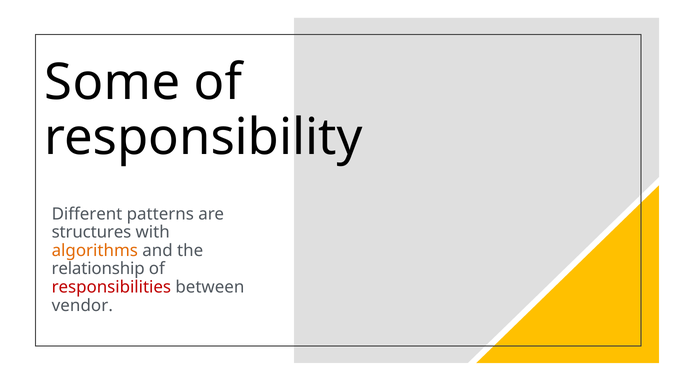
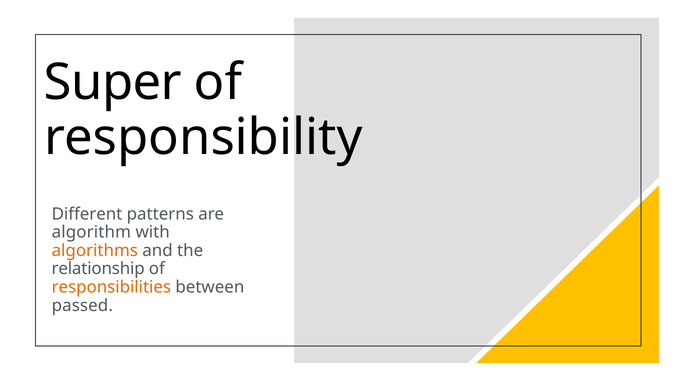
Some: Some -> Super (113, 83)
structures: structures -> algorithm (91, 232)
responsibilities colour: red -> orange (111, 287)
vendor: vendor -> passed (82, 305)
